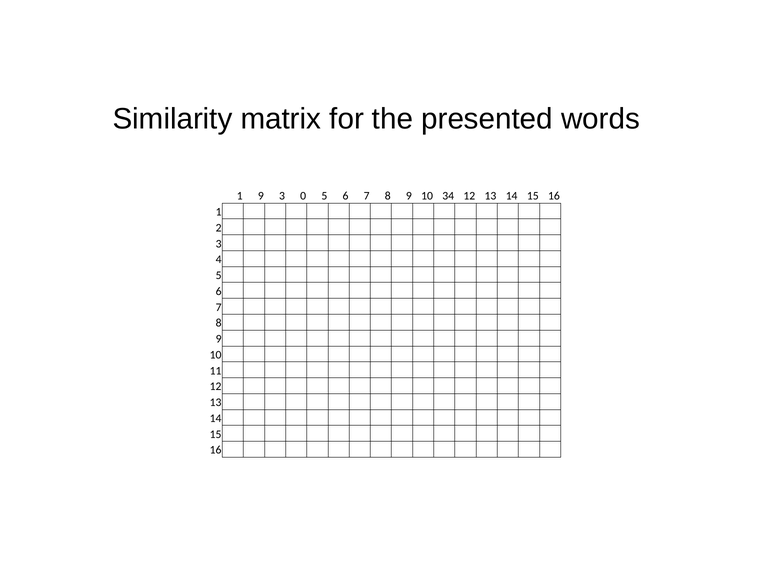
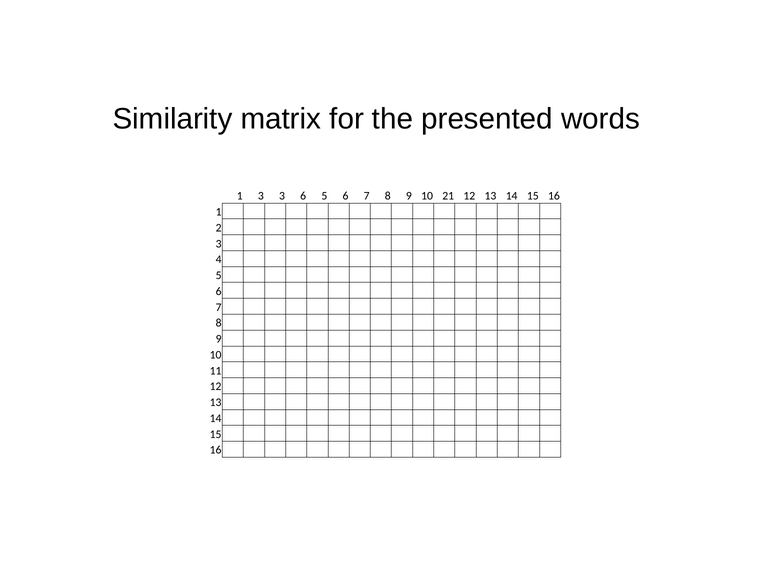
1 9: 9 -> 3 (261, 196)
3 0: 0 -> 6 (303, 196)
34: 34 -> 21 (448, 196)
